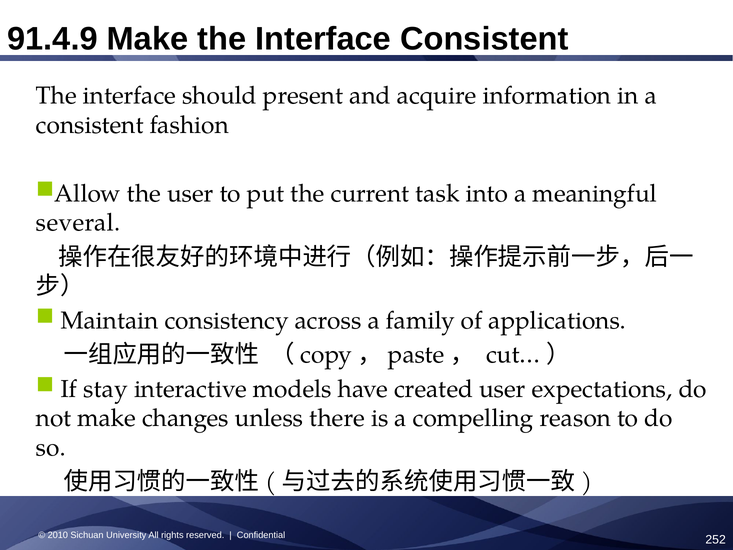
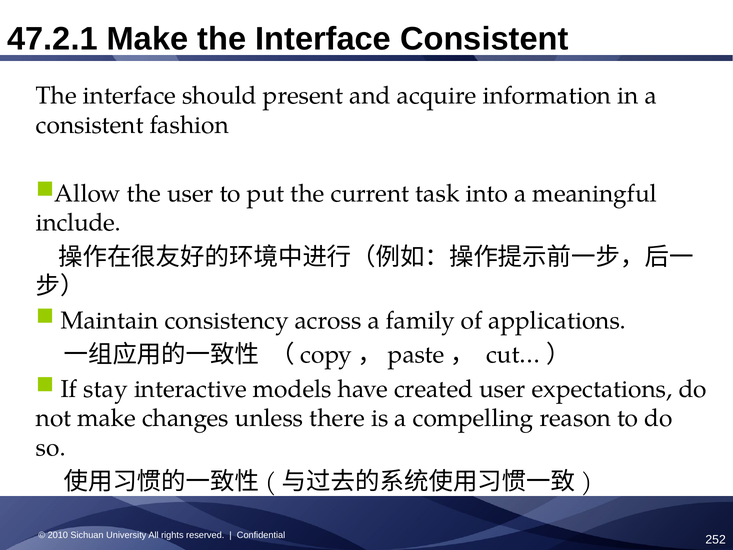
91.4.9: 91.4.9 -> 47.2.1 (52, 39)
several: several -> include (78, 223)
